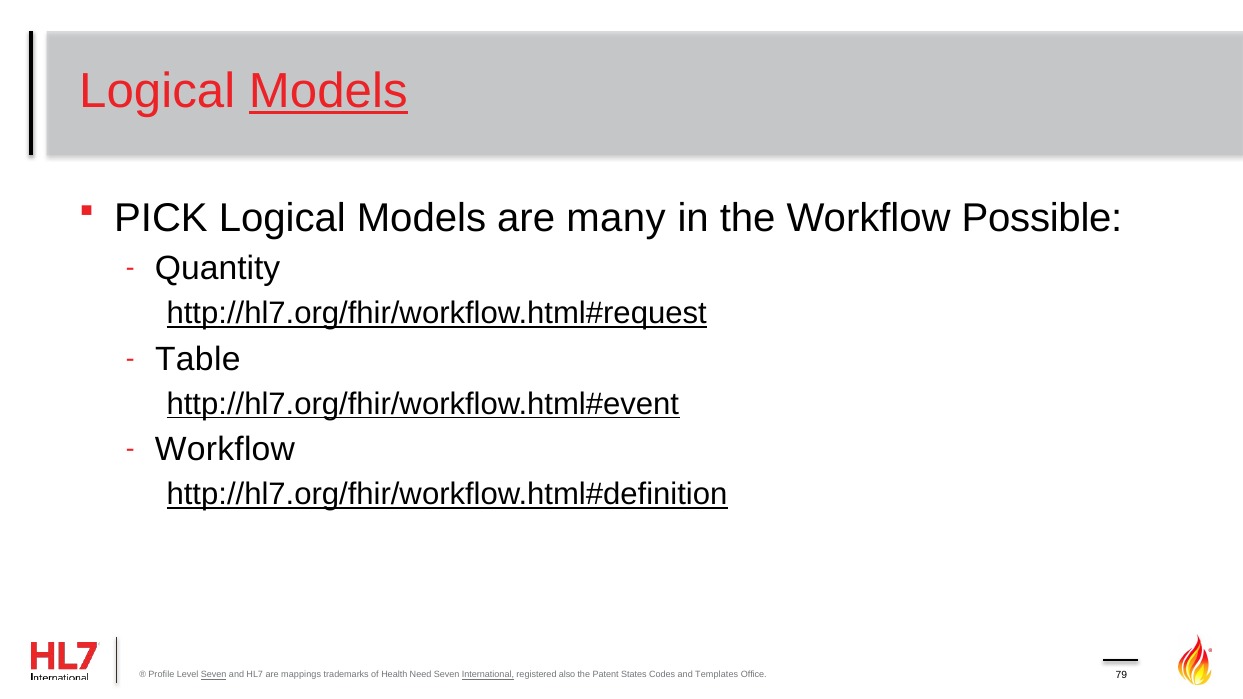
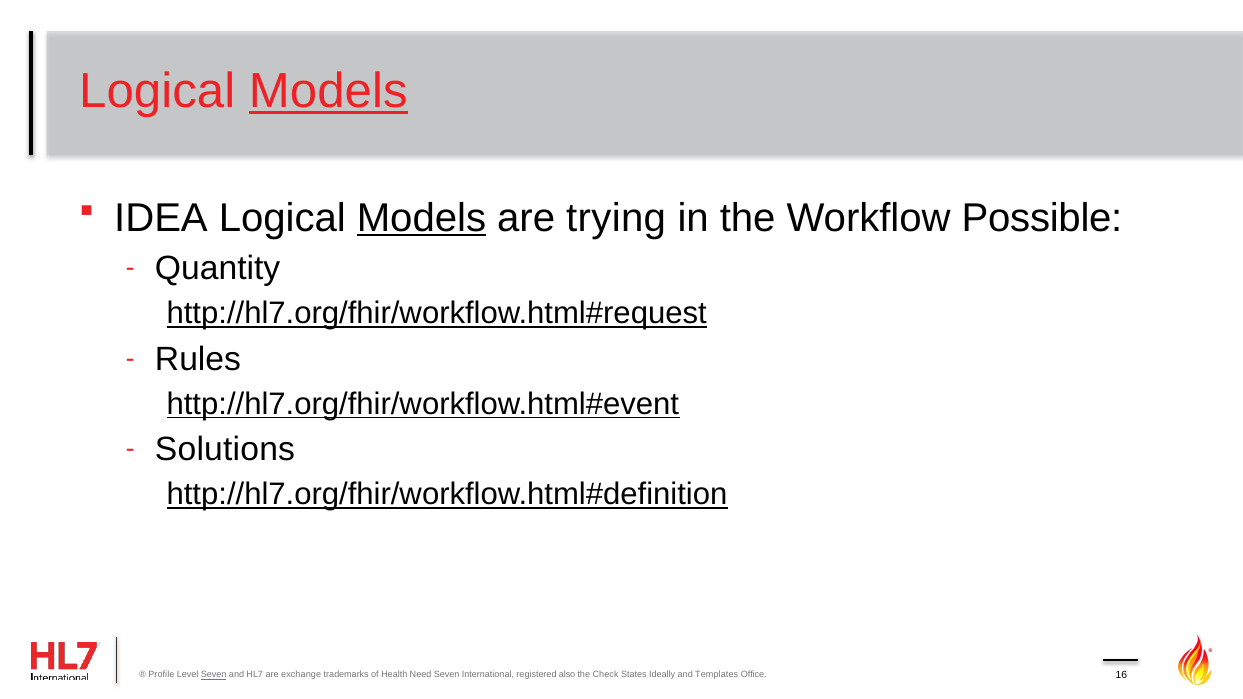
PICK: PICK -> IDEA (161, 218)
Models underline: none -> present (421, 218)
many: many -> trying (616, 218)
Table: Table -> Rules (198, 359)
Workflow: Workflow -> Solutions (225, 450)
mappings: mappings -> exchange (301, 675)
International underline: present -> none (488, 675)
Patent: Patent -> Check (606, 675)
Codes: Codes -> Ideally (662, 675)
79: 79 -> 16 (1121, 675)
